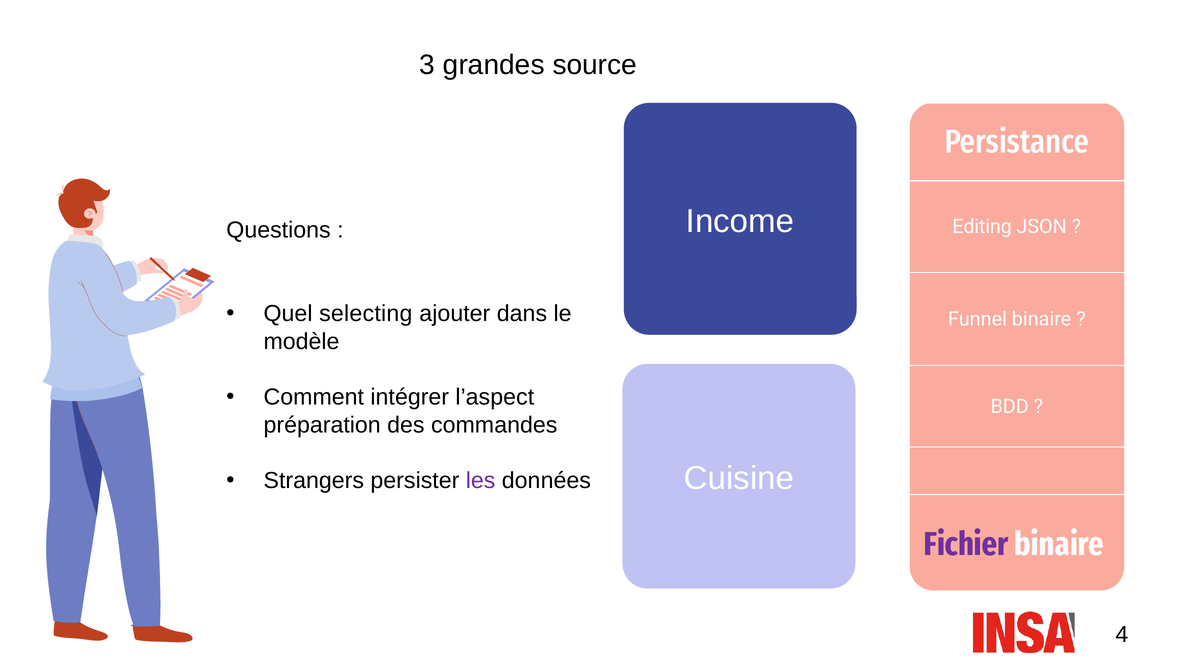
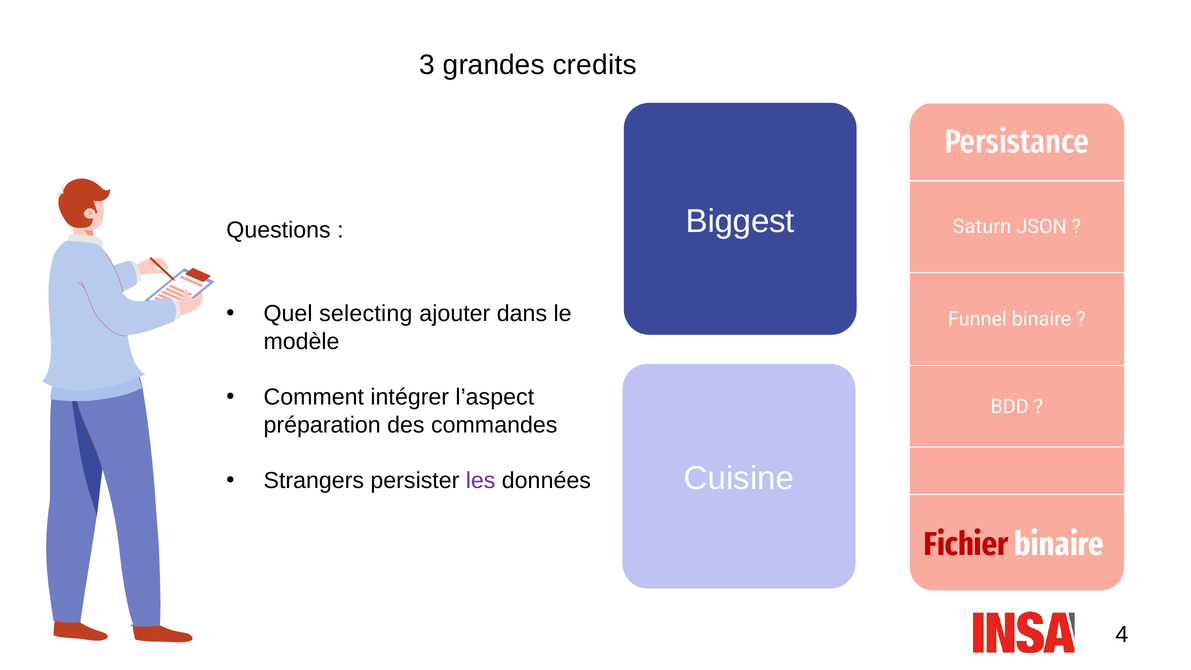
source: source -> credits (595, 65)
Income: Income -> Biggest (740, 221)
Editing: Editing -> Saturn (982, 227)
Fichier colour: purple -> red (966, 544)
